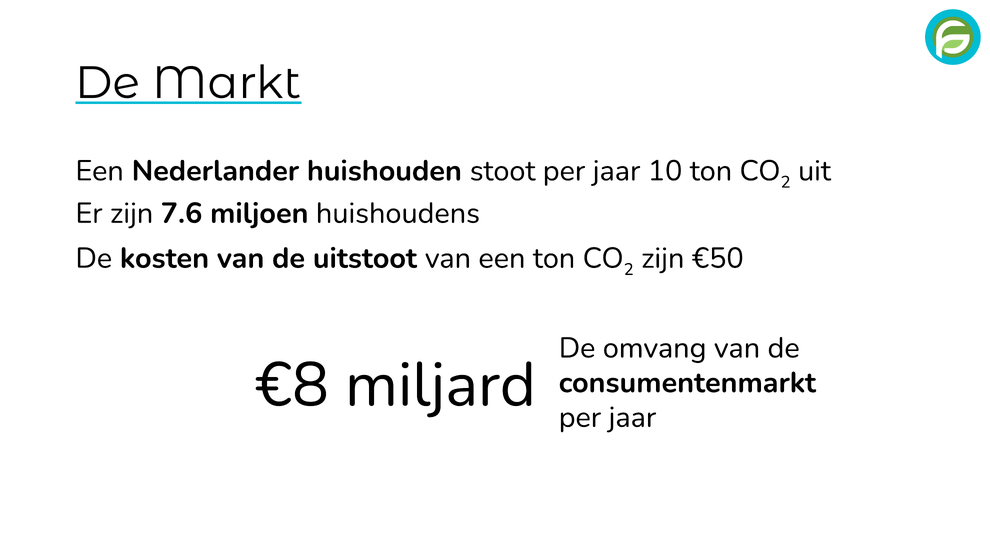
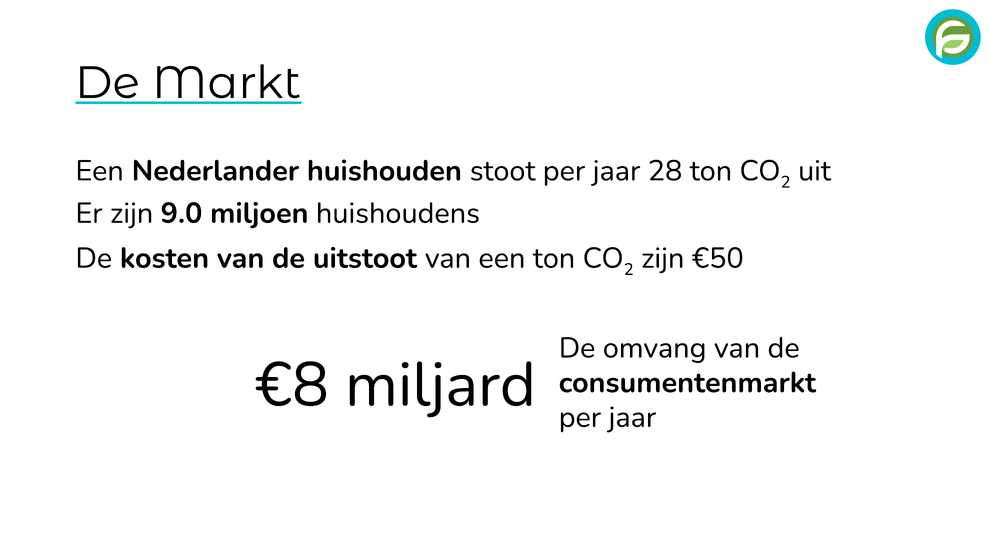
10: 10 -> 28 (665, 171)
7.6: 7.6 -> 9.0 (181, 213)
